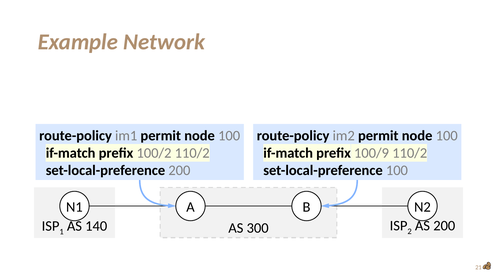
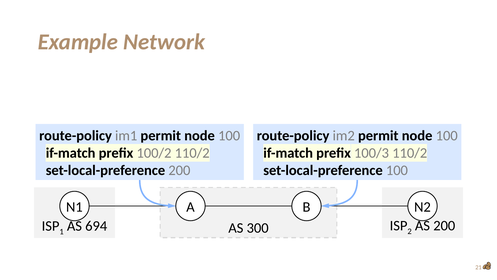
100/9: 100/9 -> 100/3 (372, 153)
140: 140 -> 694 (96, 226)
